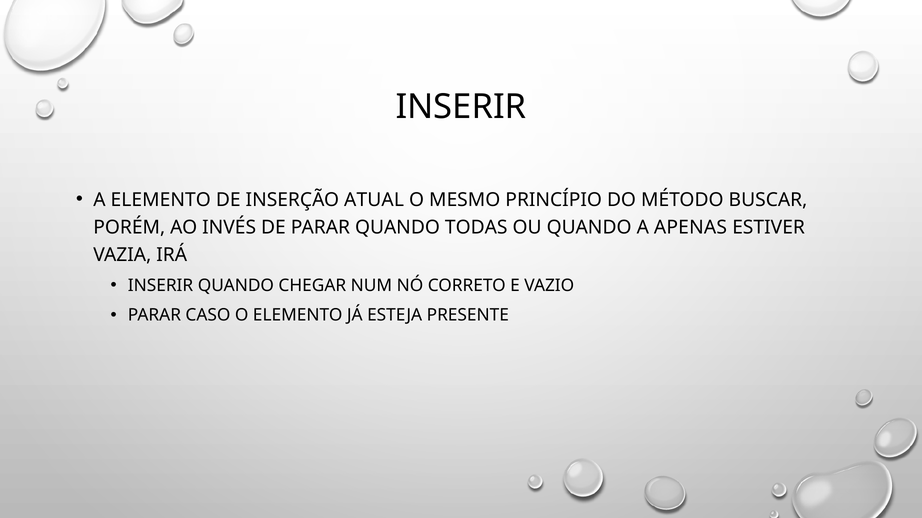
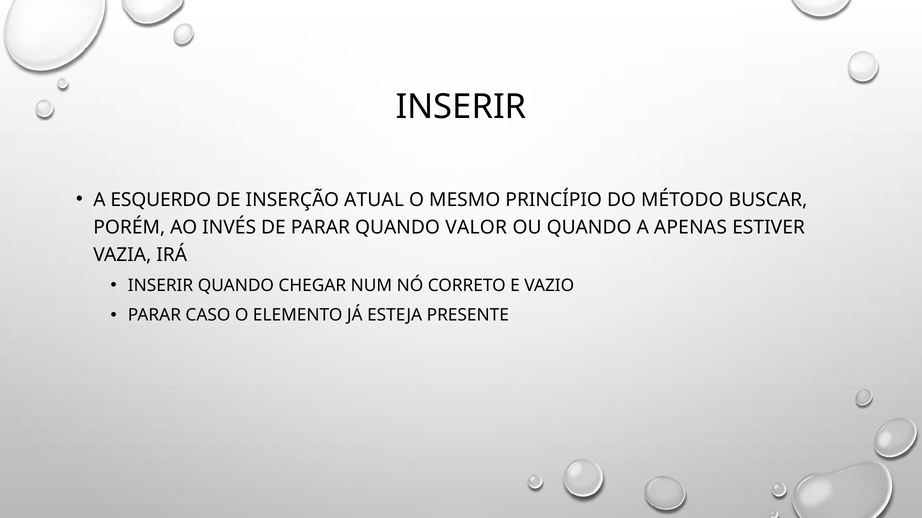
A ELEMENTO: ELEMENTO -> ESQUERDO (161, 200)
TODAS: TODAS -> VALOR (476, 228)
